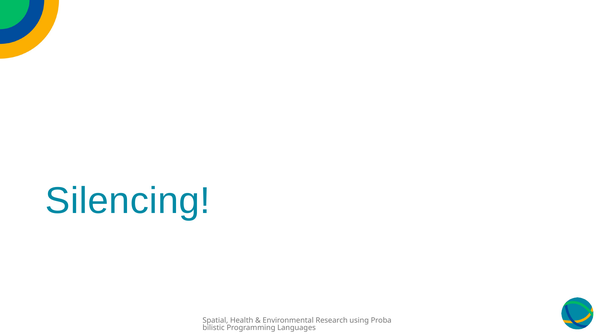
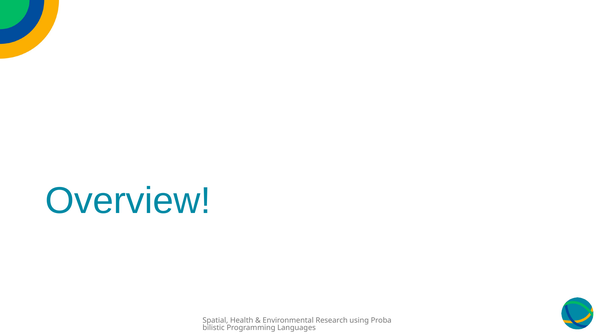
Silencing: Silencing -> Overview (128, 201)
